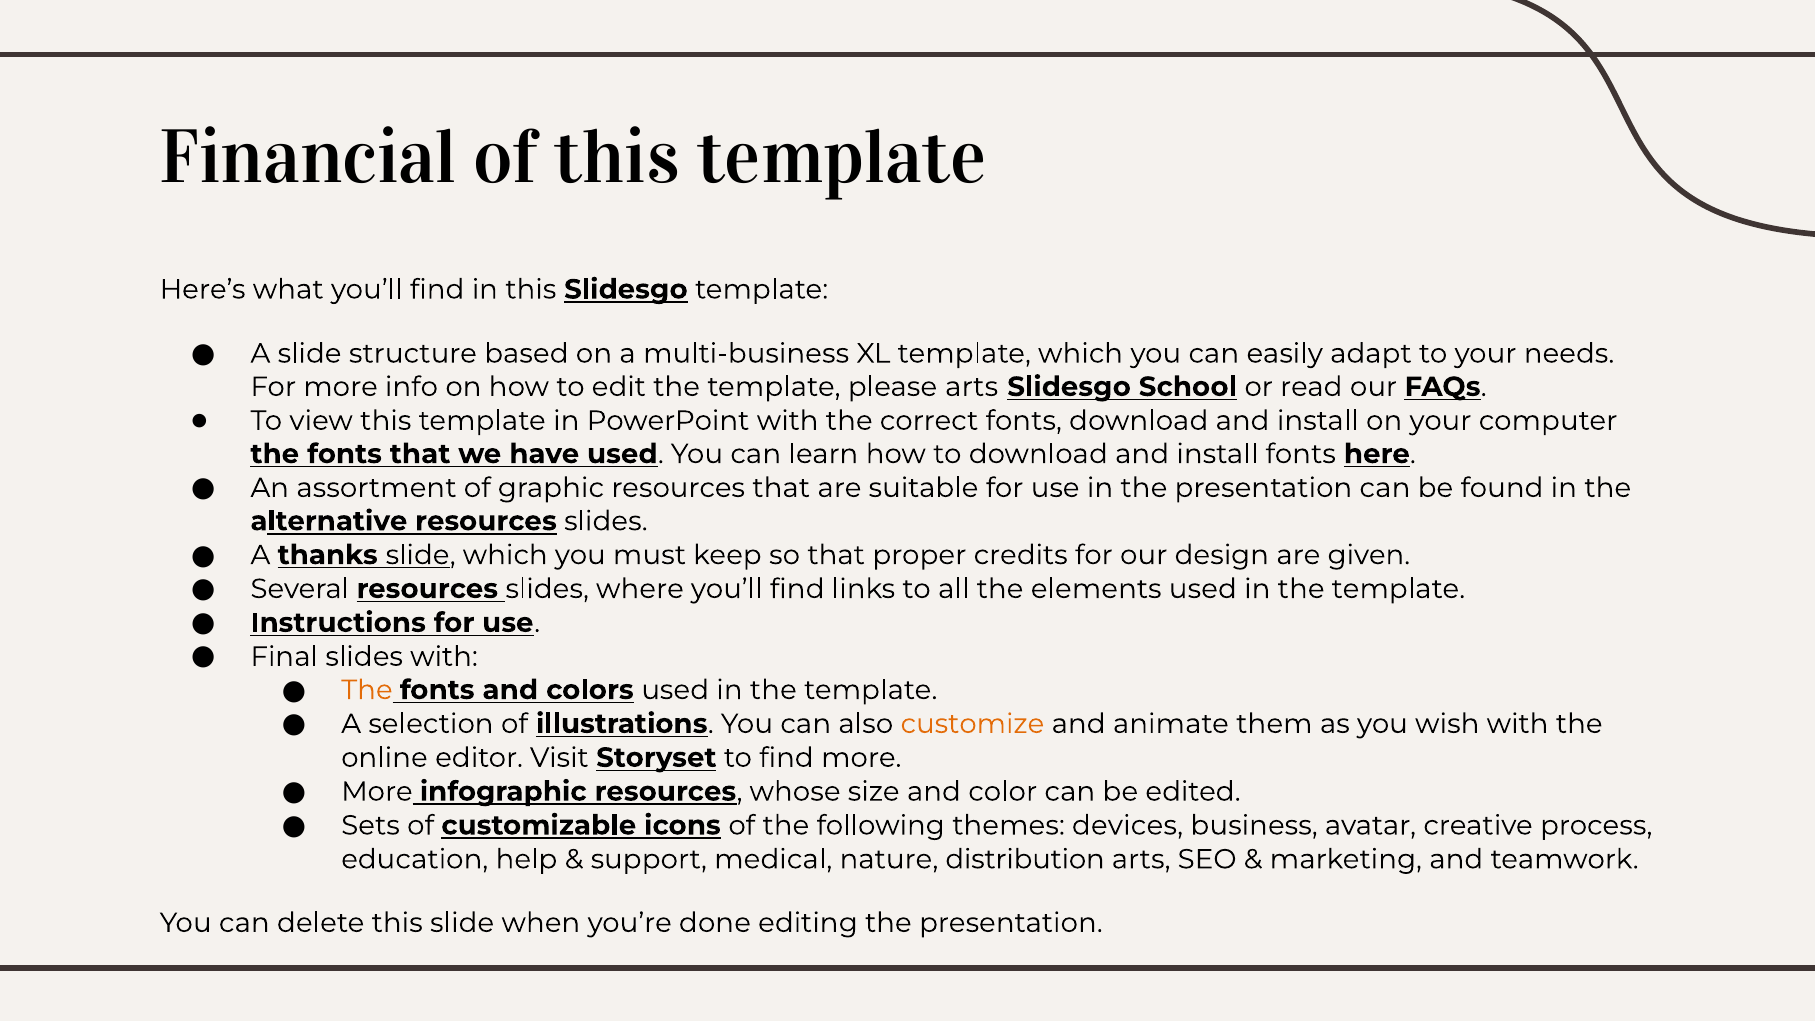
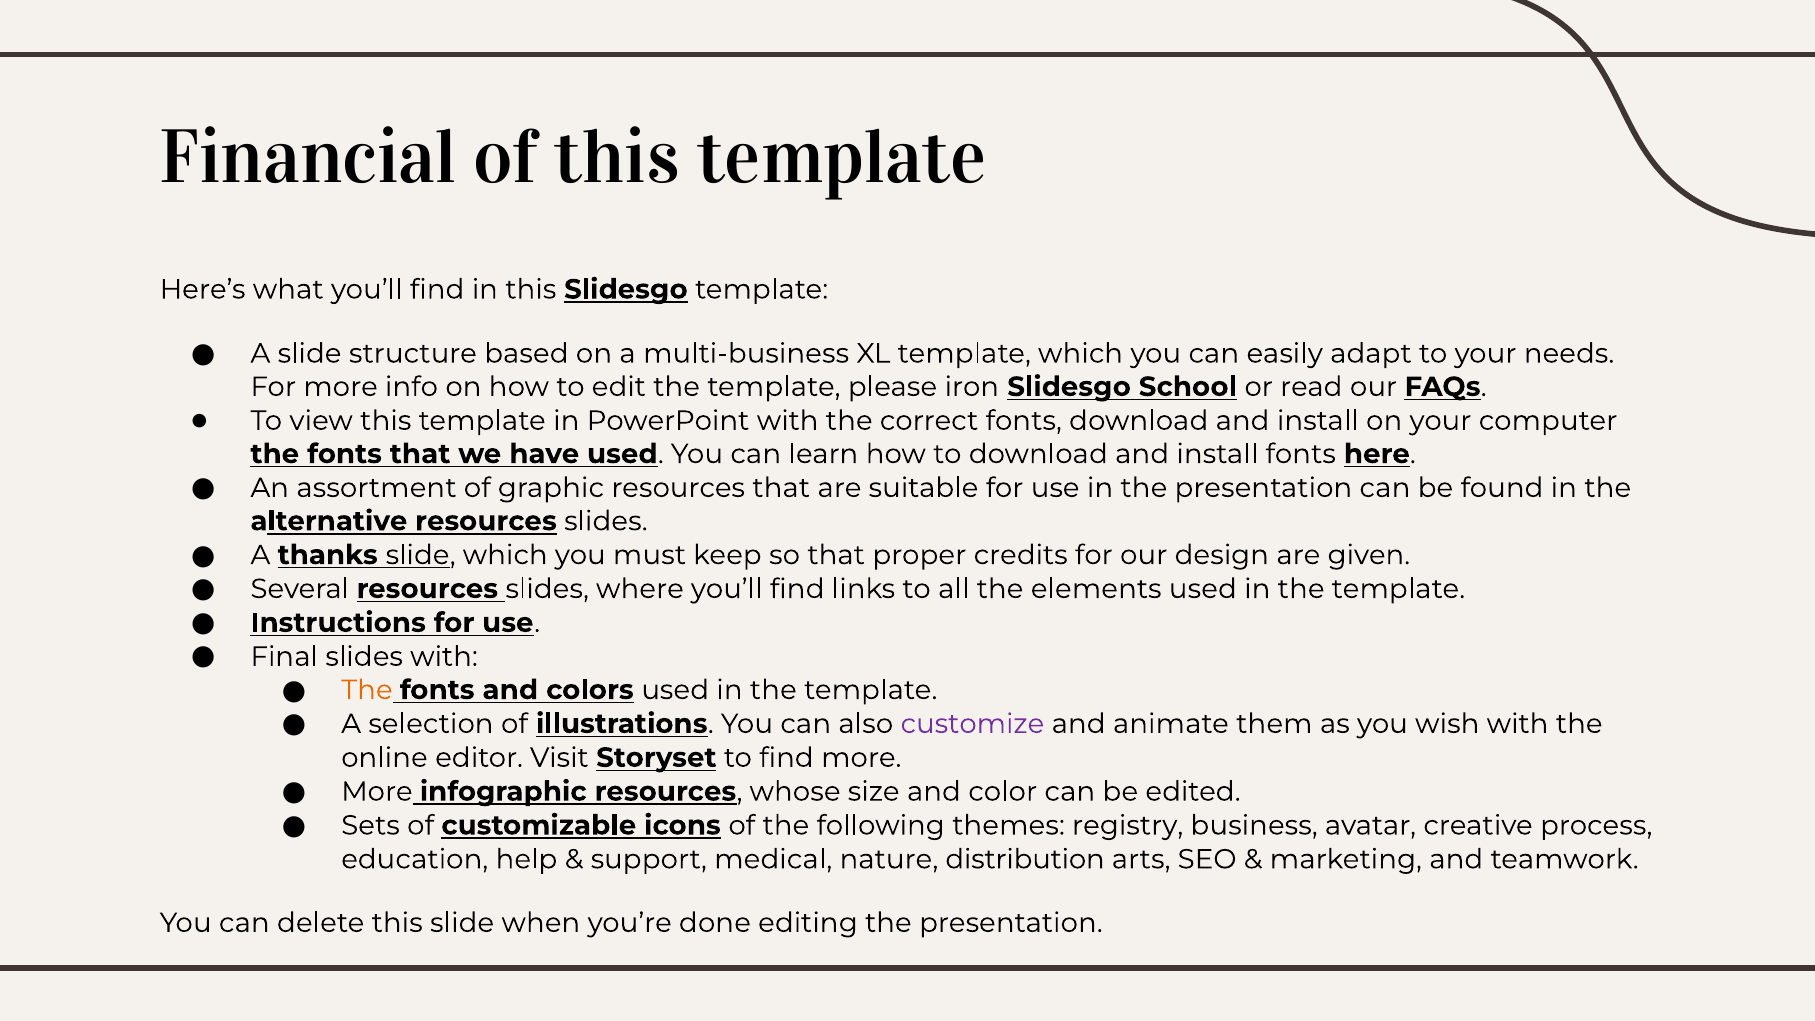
please arts: arts -> iron (972, 387)
customize colour: orange -> purple (972, 724)
devices: devices -> registry (1128, 825)
